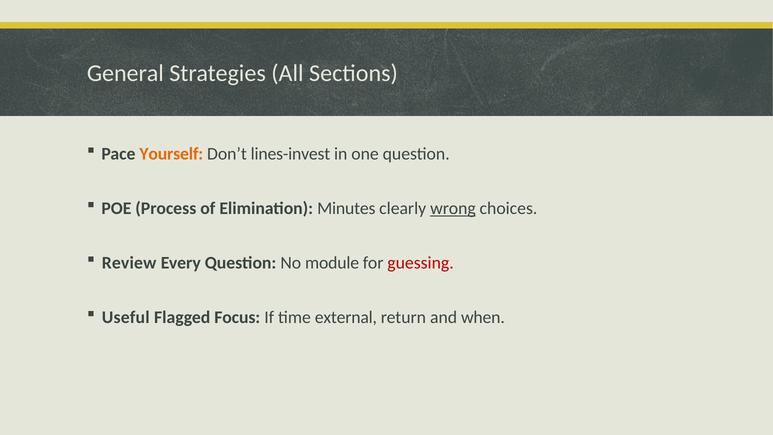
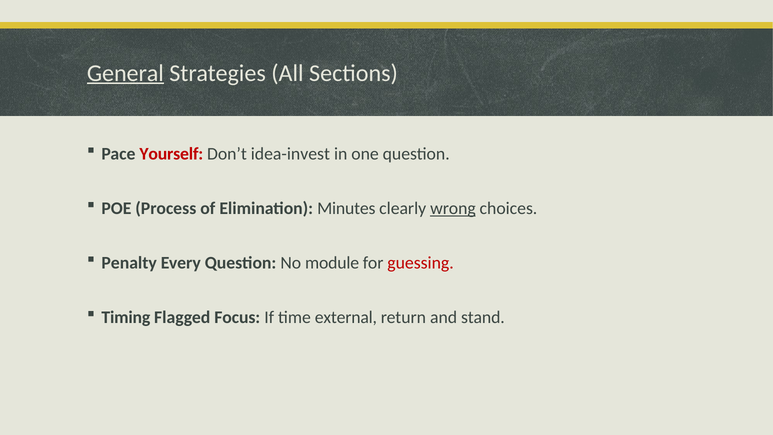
General underline: none -> present (125, 73)
Yourself colour: orange -> red (171, 154)
lines-invest: lines-invest -> idea-invest (290, 154)
Review: Review -> Penalty (129, 263)
Useful: Useful -> Timing (126, 317)
when: when -> stand (483, 317)
